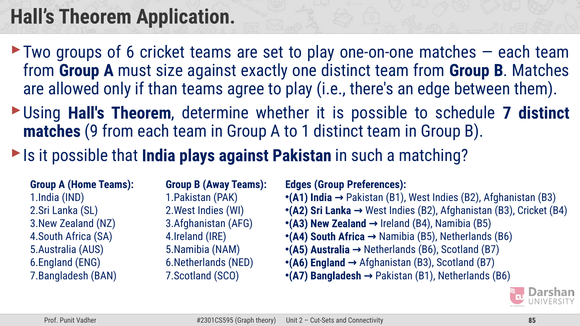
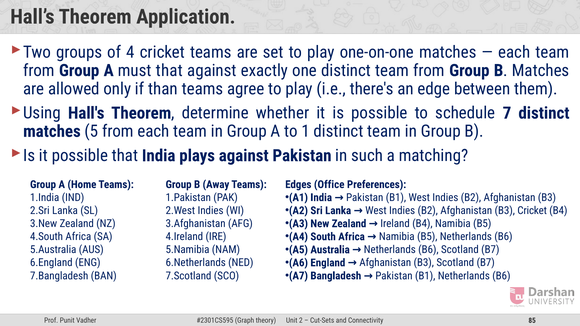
6: 6 -> 4 (130, 52)
must size: size -> that (169, 71)
9: 9 -> 5 (91, 131)
Edges Group: Group -> Office (329, 185)
